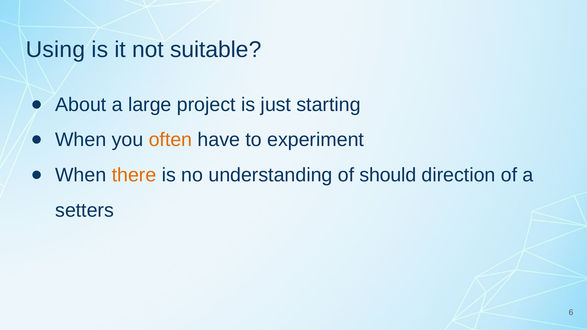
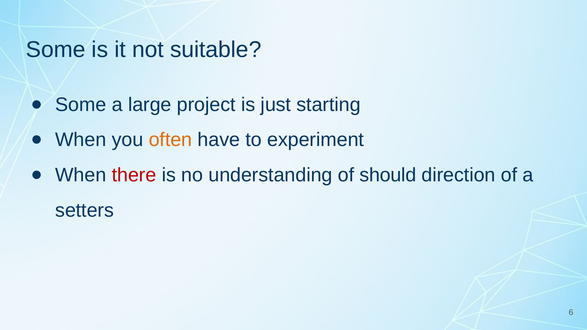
Using: Using -> Some (56, 50)
About: About -> Some (81, 105)
there colour: orange -> red (134, 175)
